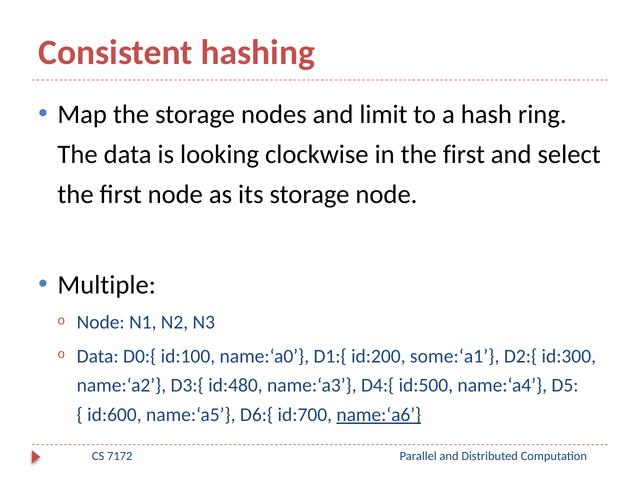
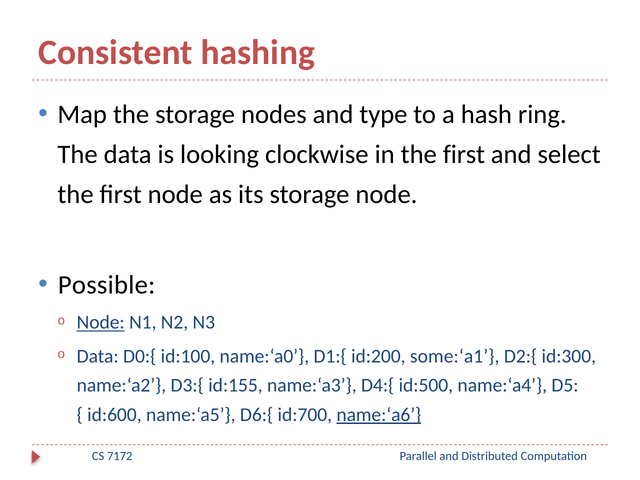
limit: limit -> type (383, 114)
Multiple: Multiple -> Possible (107, 285)
Node underline: none -> present (101, 322)
id:480: id:480 -> id:155 (235, 386)
